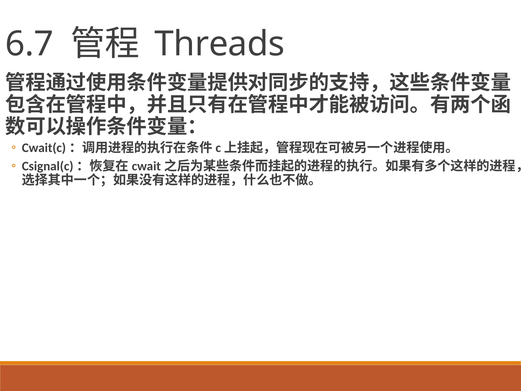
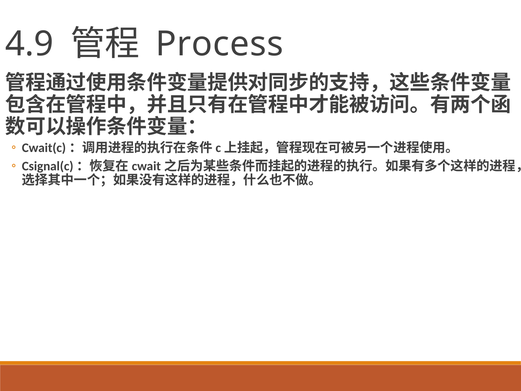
6.7: 6.7 -> 4.9 (29, 44)
Threads: Threads -> Process (219, 44)
